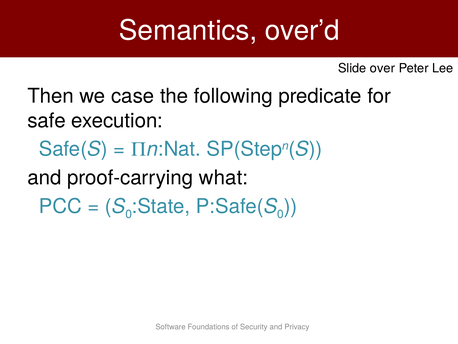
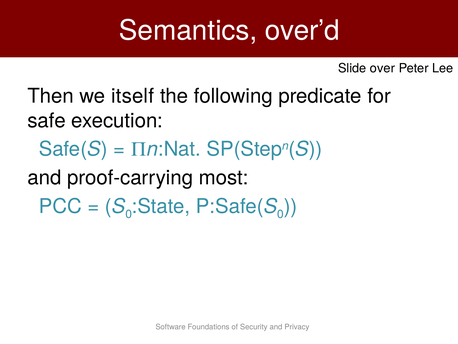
case: case -> itself (133, 96)
what: what -> most (224, 178)
